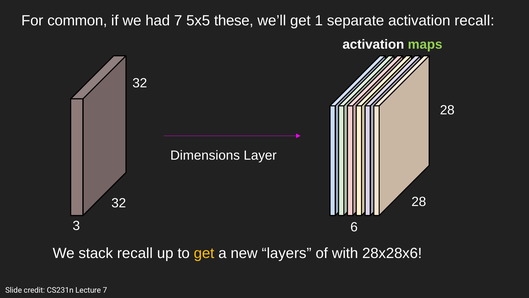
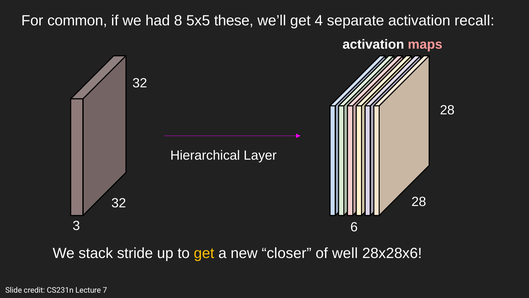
had 7: 7 -> 8 (178, 21)
1: 1 -> 4 (319, 21)
maps colour: light green -> pink (425, 44)
Dimensions: Dimensions -> Hierarchical (205, 155)
stack recall: recall -> stride (135, 253)
layers: layers -> closer (287, 253)
with: with -> well (345, 253)
